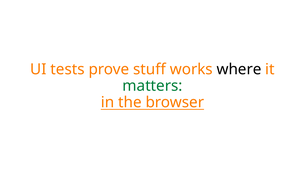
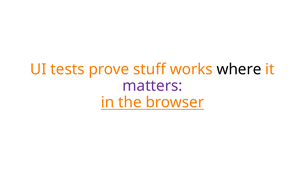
matters colour: green -> purple (152, 86)
